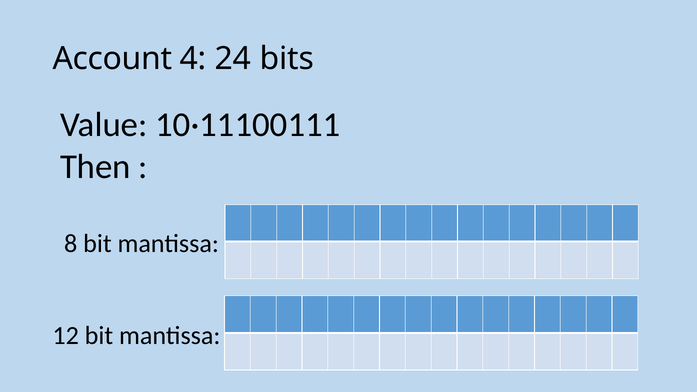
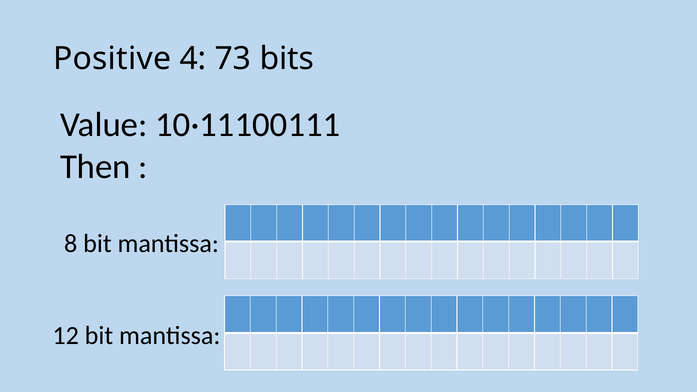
Account: Account -> Positive (112, 59)
24: 24 -> 73 (233, 59)
